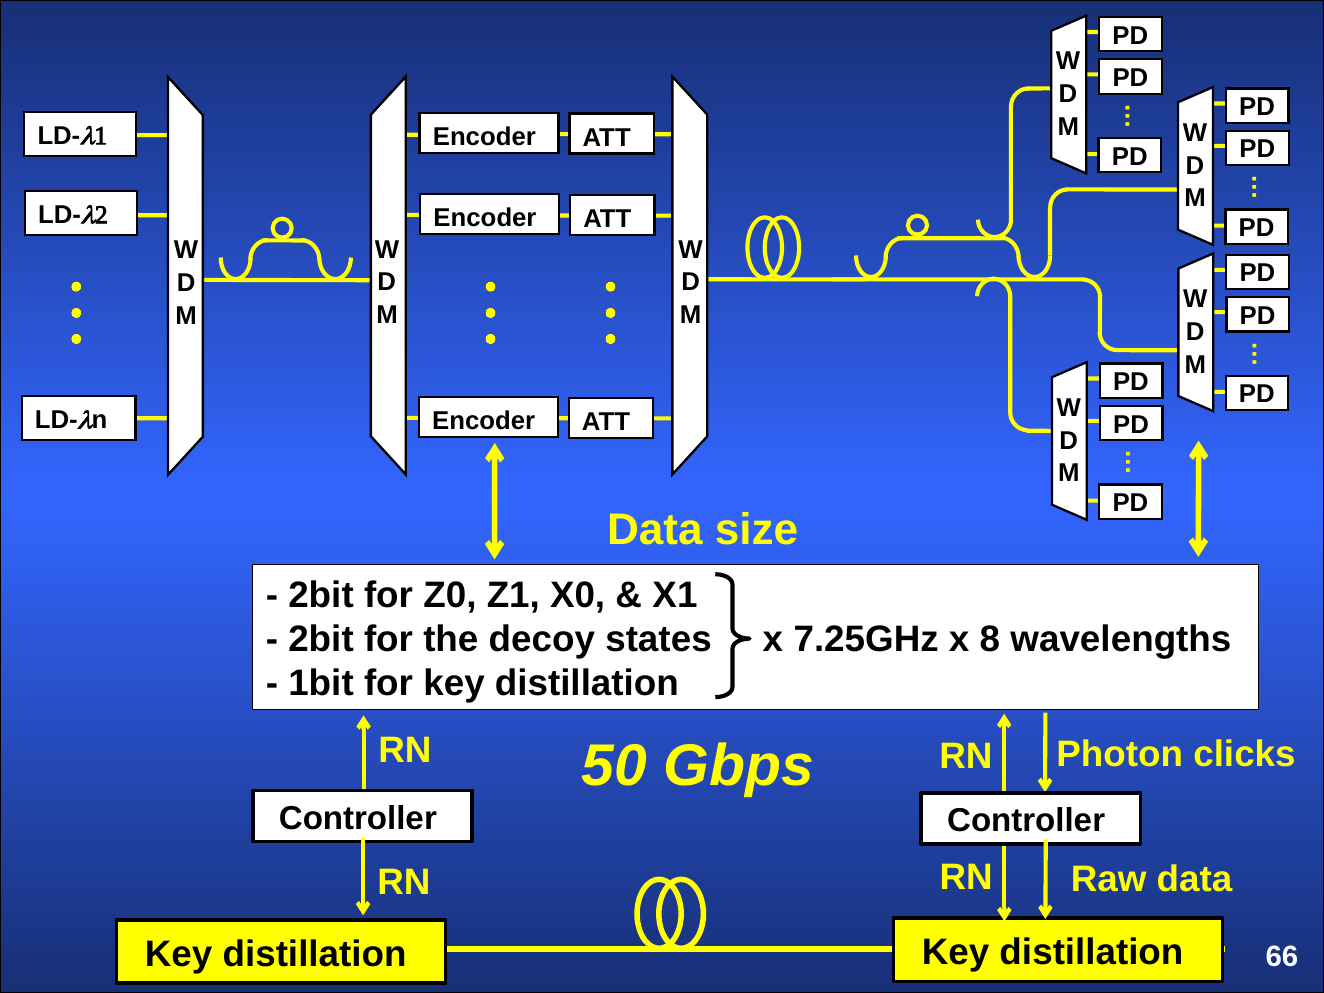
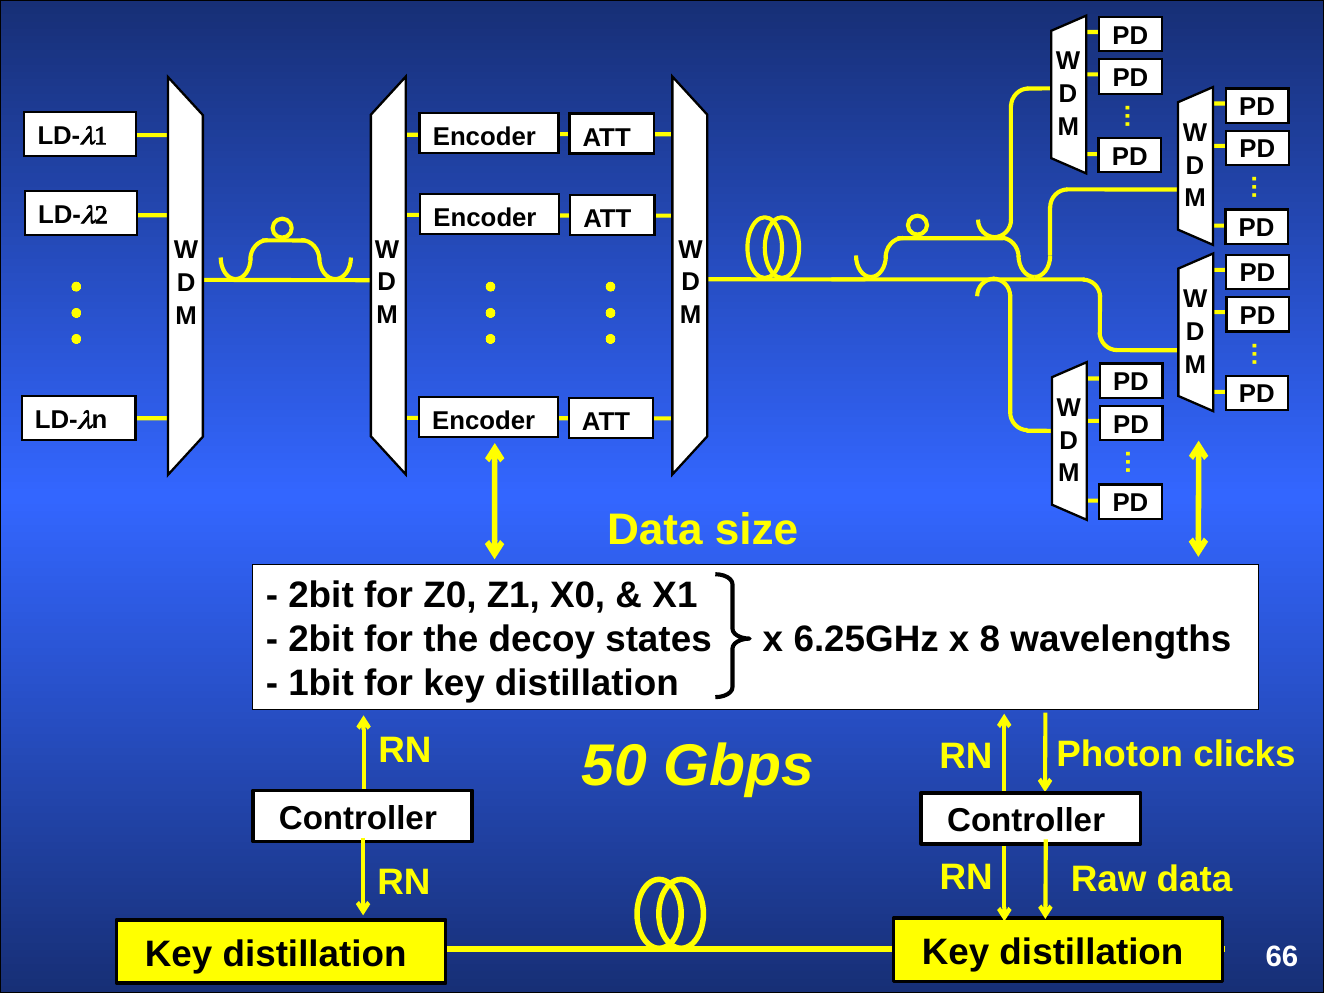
7.25GHz: 7.25GHz -> 6.25GHz (866, 639)
